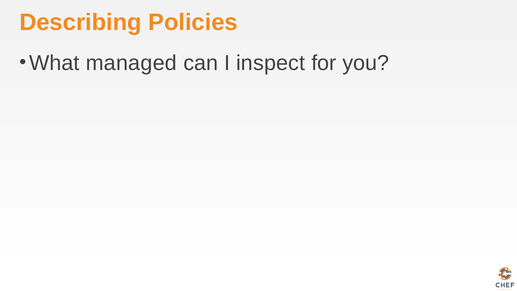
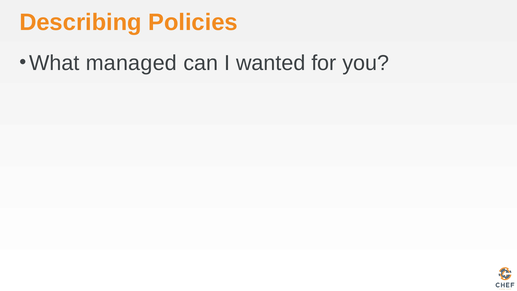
inspect: inspect -> wanted (271, 63)
